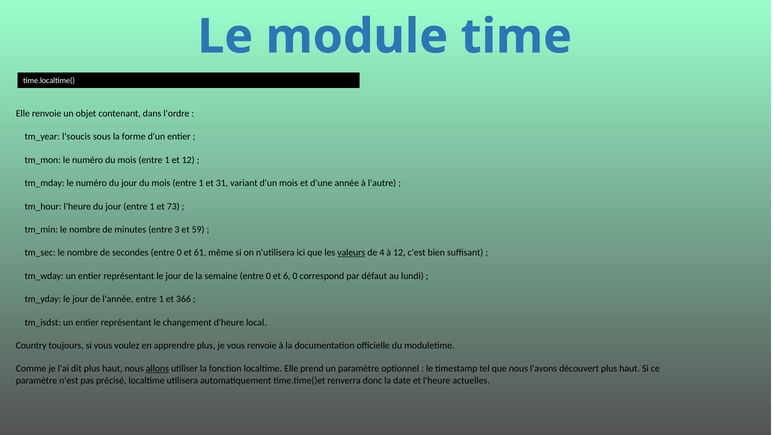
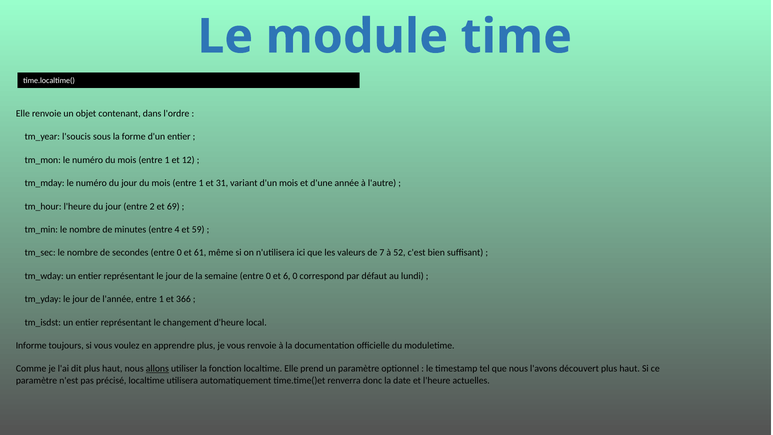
jour entre 1: 1 -> 2 (152, 206)
73: 73 -> 69 (173, 206)
3: 3 -> 4 (177, 229)
valeurs underline: present -> none (351, 253)
4: 4 -> 7 (382, 253)
à 12: 12 -> 52 (399, 253)
Country: Country -> Informe (31, 345)
